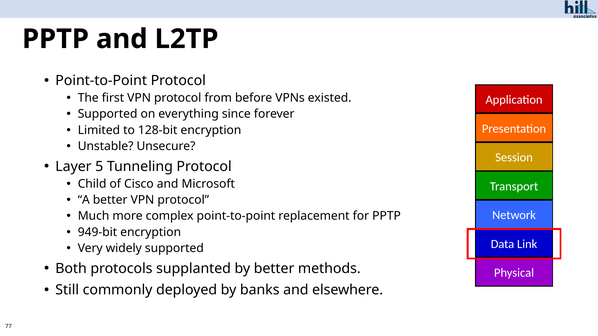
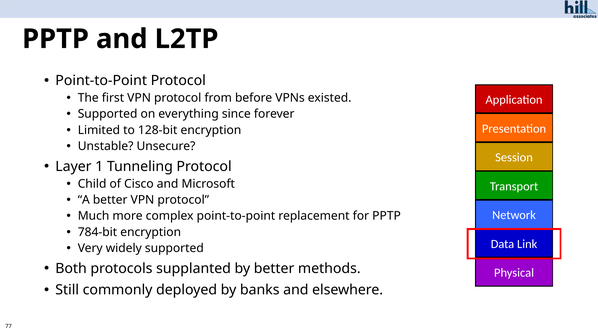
5: 5 -> 1 (99, 167)
949-bit: 949-bit -> 784-bit (97, 232)
